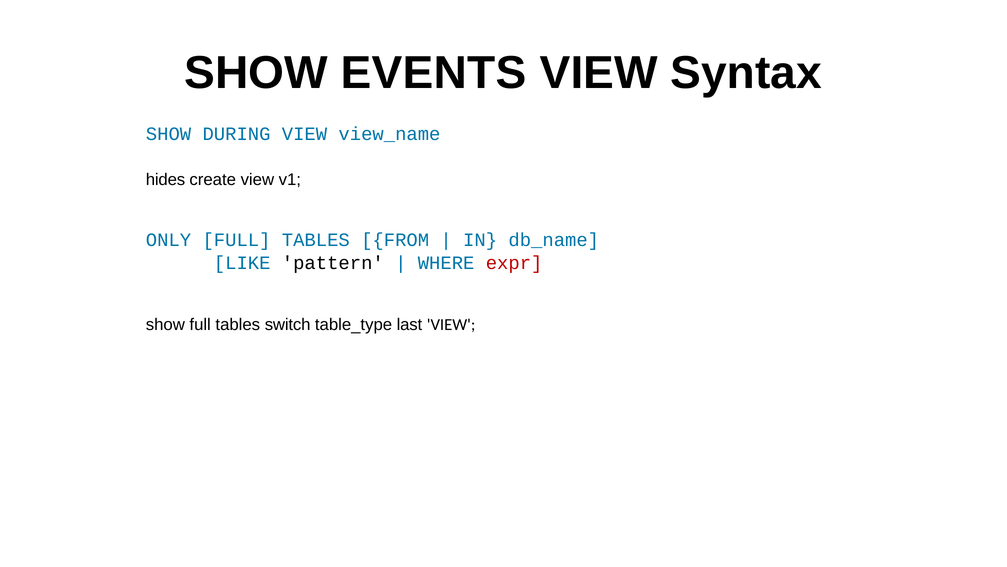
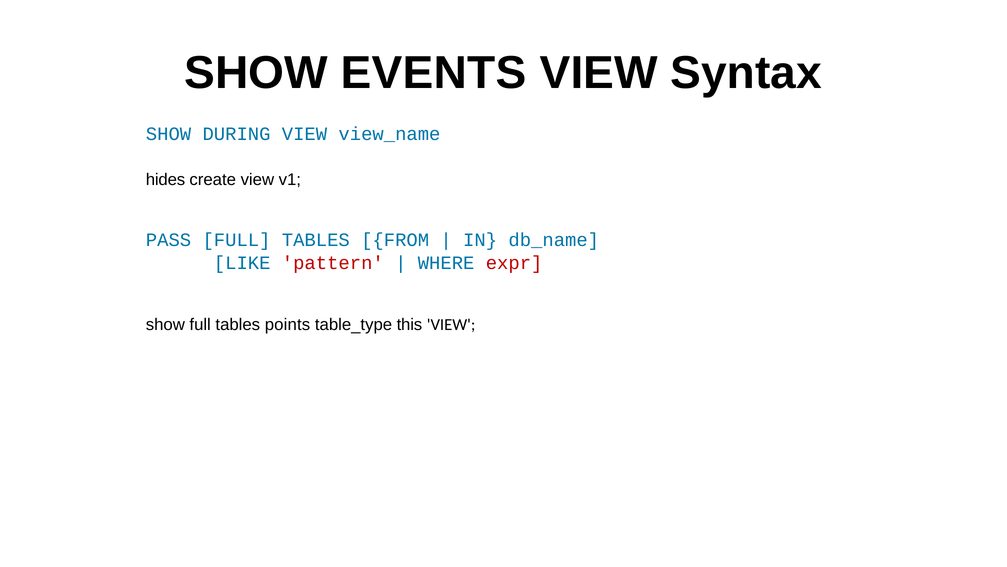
ONLY: ONLY -> PASS (169, 240)
pattern colour: black -> red (333, 263)
switch: switch -> points (287, 324)
last: last -> this (409, 324)
